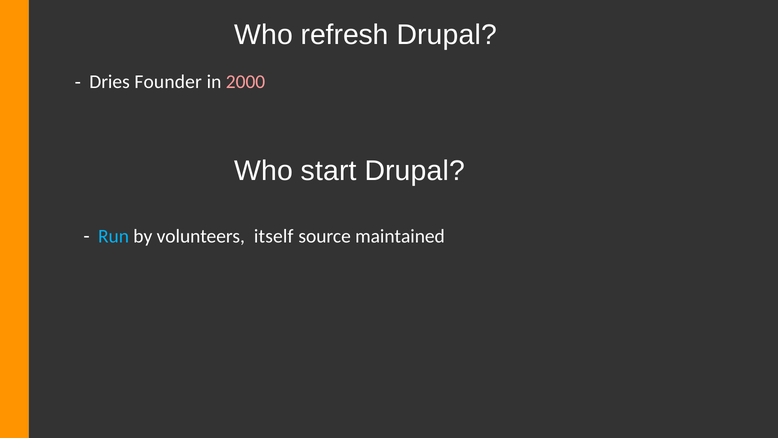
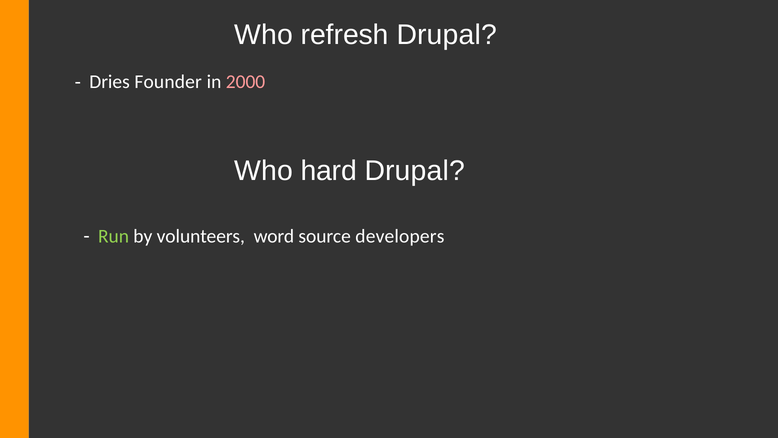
start: start -> hard (329, 171)
Run colour: light blue -> light green (114, 236)
itself: itself -> word (274, 236)
maintained: maintained -> developers (400, 236)
